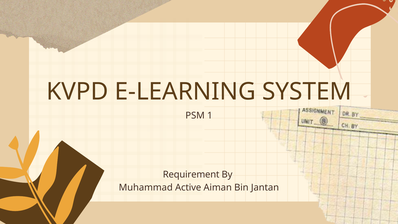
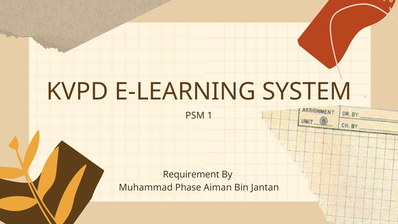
Active: Active -> Phase (188, 187)
